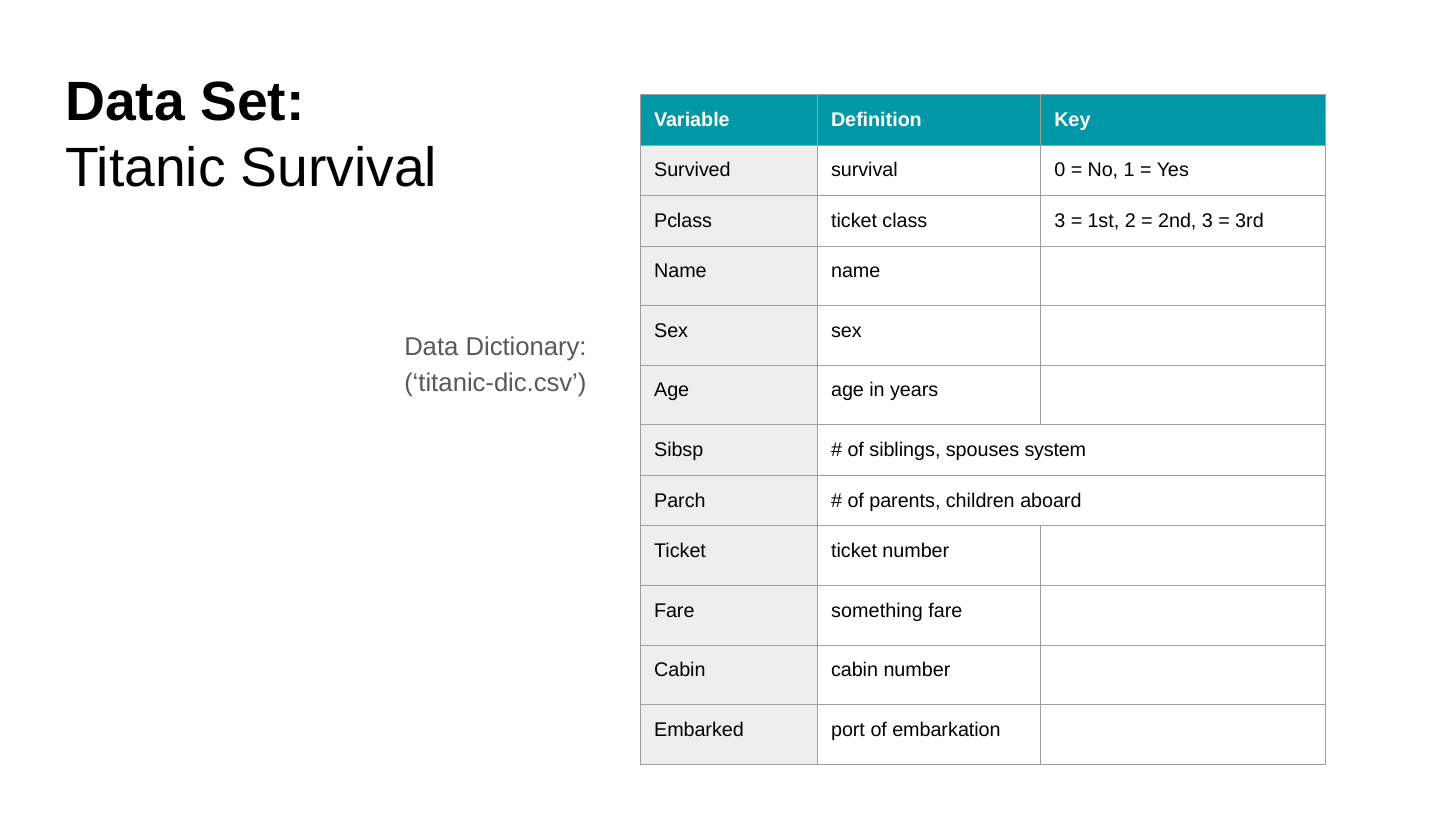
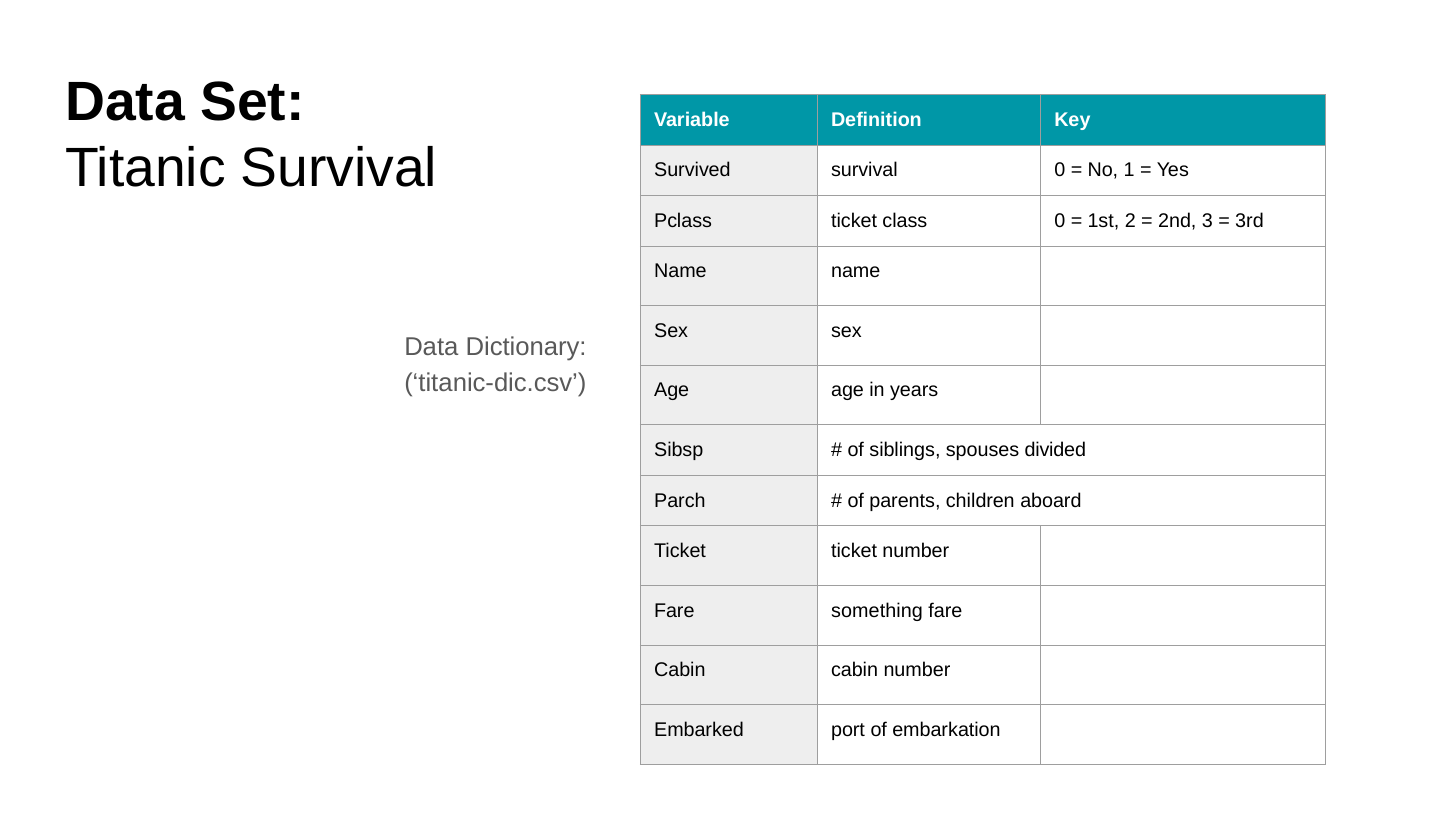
class 3: 3 -> 0 (1060, 221)
system: system -> divided (1055, 450)
